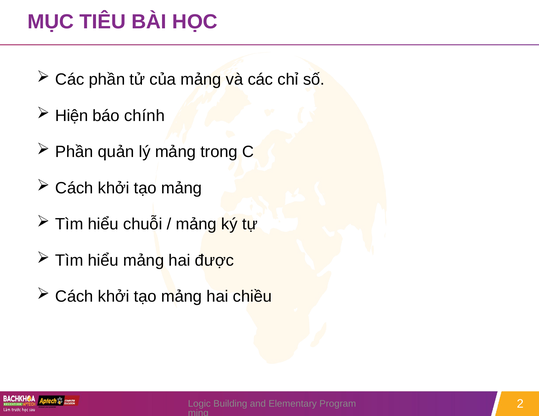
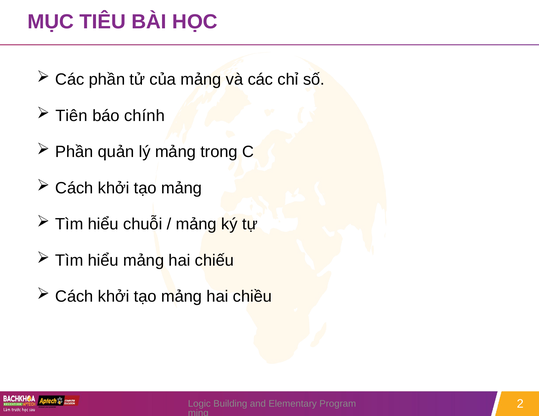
Hiện: Hiện -> Tiên (71, 116)
được: được -> chiếu (214, 261)
